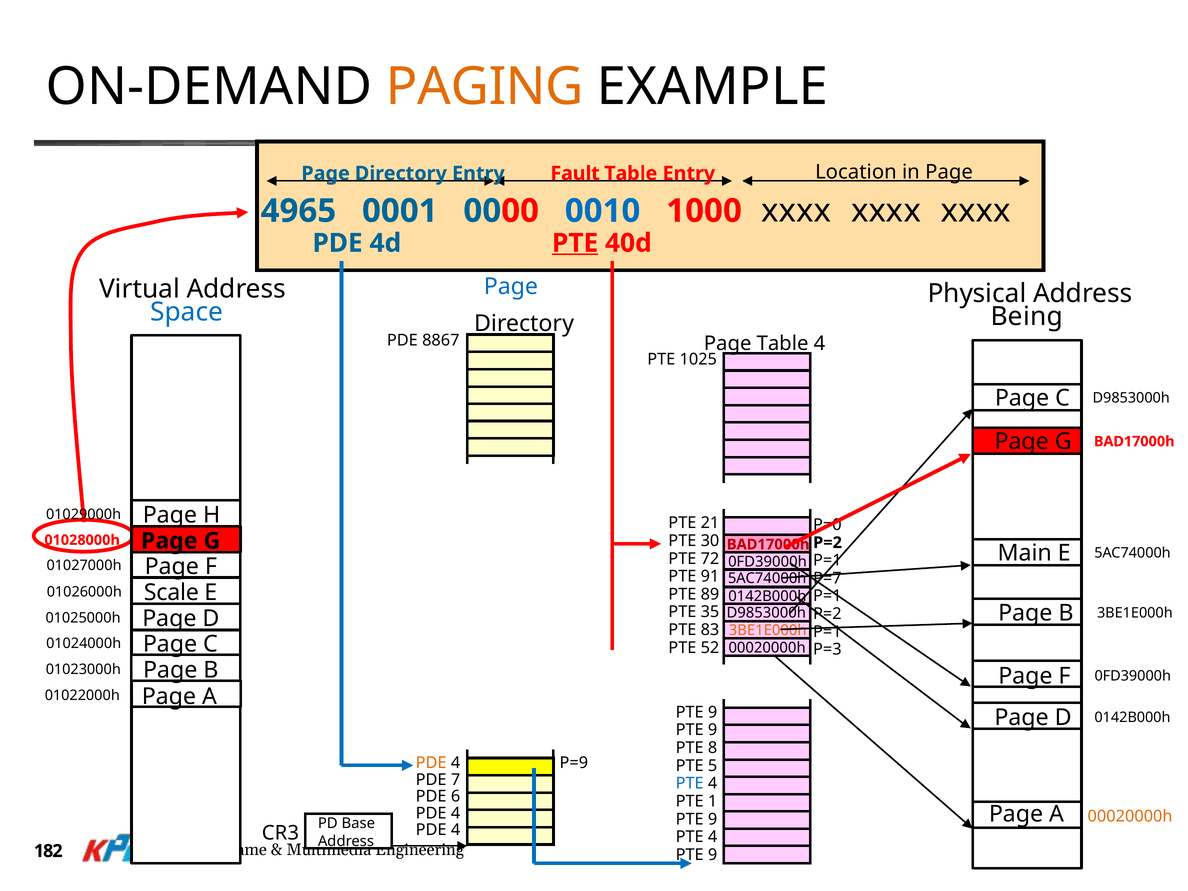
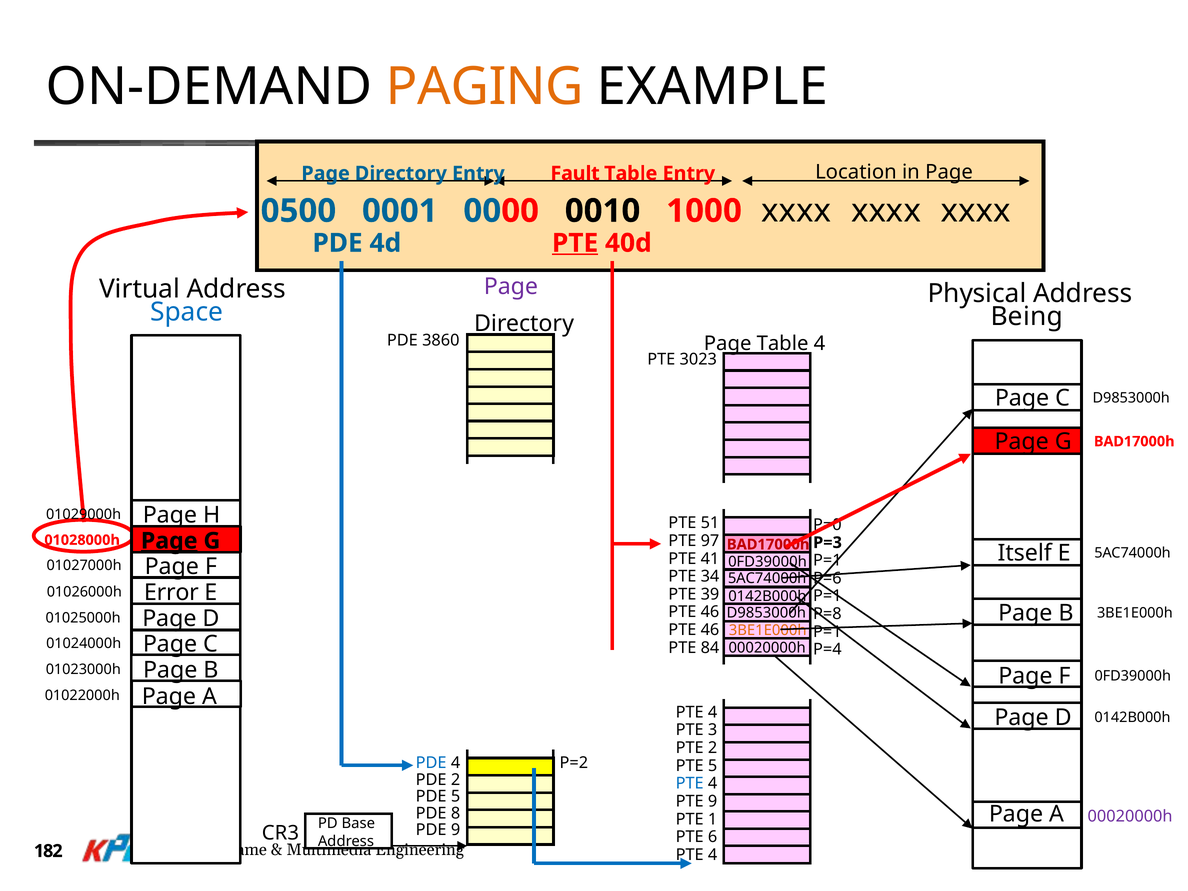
4965: 4965 -> 0500 (298, 211)
0010 colour: blue -> black (603, 211)
Page colour: blue -> purple (511, 287)
8867: 8867 -> 3860 (441, 340)
1025: 1025 -> 3023 (698, 359)
21: 21 -> 51 (710, 523)
30: 30 -> 97 (710, 541)
Page underline: none -> present (169, 541)
P=2: P=2 -> P=3 (828, 543)
Main: Main -> Itself (1025, 553)
72: 72 -> 41 (710, 559)
91: 91 -> 34 (710, 576)
P=7: P=7 -> P=6 (827, 578)
Scale: Scale -> Error (171, 593)
89: 89 -> 39 (710, 594)
35: 35 -> 46 (710, 612)
P=2: P=2 -> P=8 (827, 614)
83: 83 -> 46 (710, 630)
52: 52 -> 84 (710, 648)
P=3: P=3 -> P=4 (827, 650)
9: 9 -> 4 (713, 712)
9: 9 -> 3 (713, 730)
PTE 8: 8 -> 2 (713, 748)
P=9: P=9 -> P=2 (574, 763)
PDE colour: orange -> blue (431, 763)
PDE 7: 7 -> 2 (456, 780)
PDE 6: 6 -> 5 (456, 796)
PTE 1: 1 -> 9 (713, 801)
00020000h colour: orange -> purple (1130, 816)
4: 4 -> 8 (456, 813)
9: 9 -> 1 (713, 819)
4: 4 -> 9 (456, 830)
4: 4 -> 6 (713, 837)
9: 9 -> 4 (713, 855)
